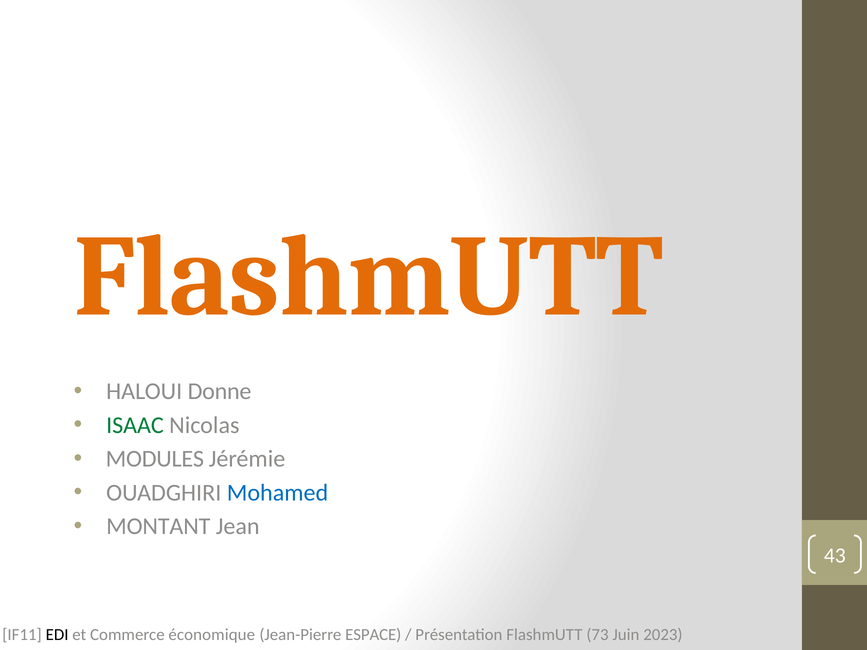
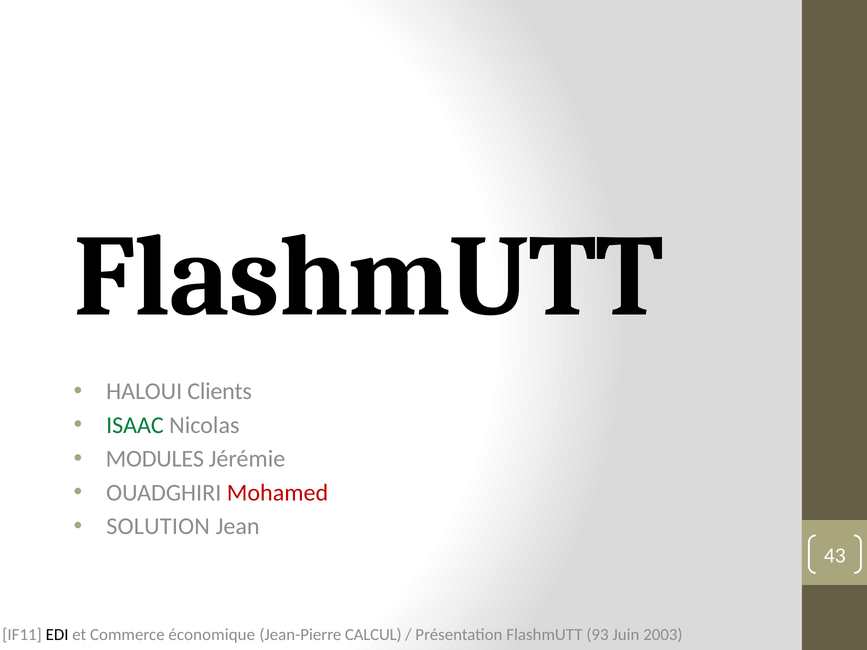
FlashmUTT colour: orange -> black (369, 277)
Donne: Donne -> Clients (220, 392)
Mohamed colour: blue -> red (278, 493)
MONTANT: MONTANT -> SOLUTION (158, 527)
ESPACE: ESPACE -> CALCUL (373, 635)
73: 73 -> 93 (597, 635)
2023: 2023 -> 2003 (663, 635)
